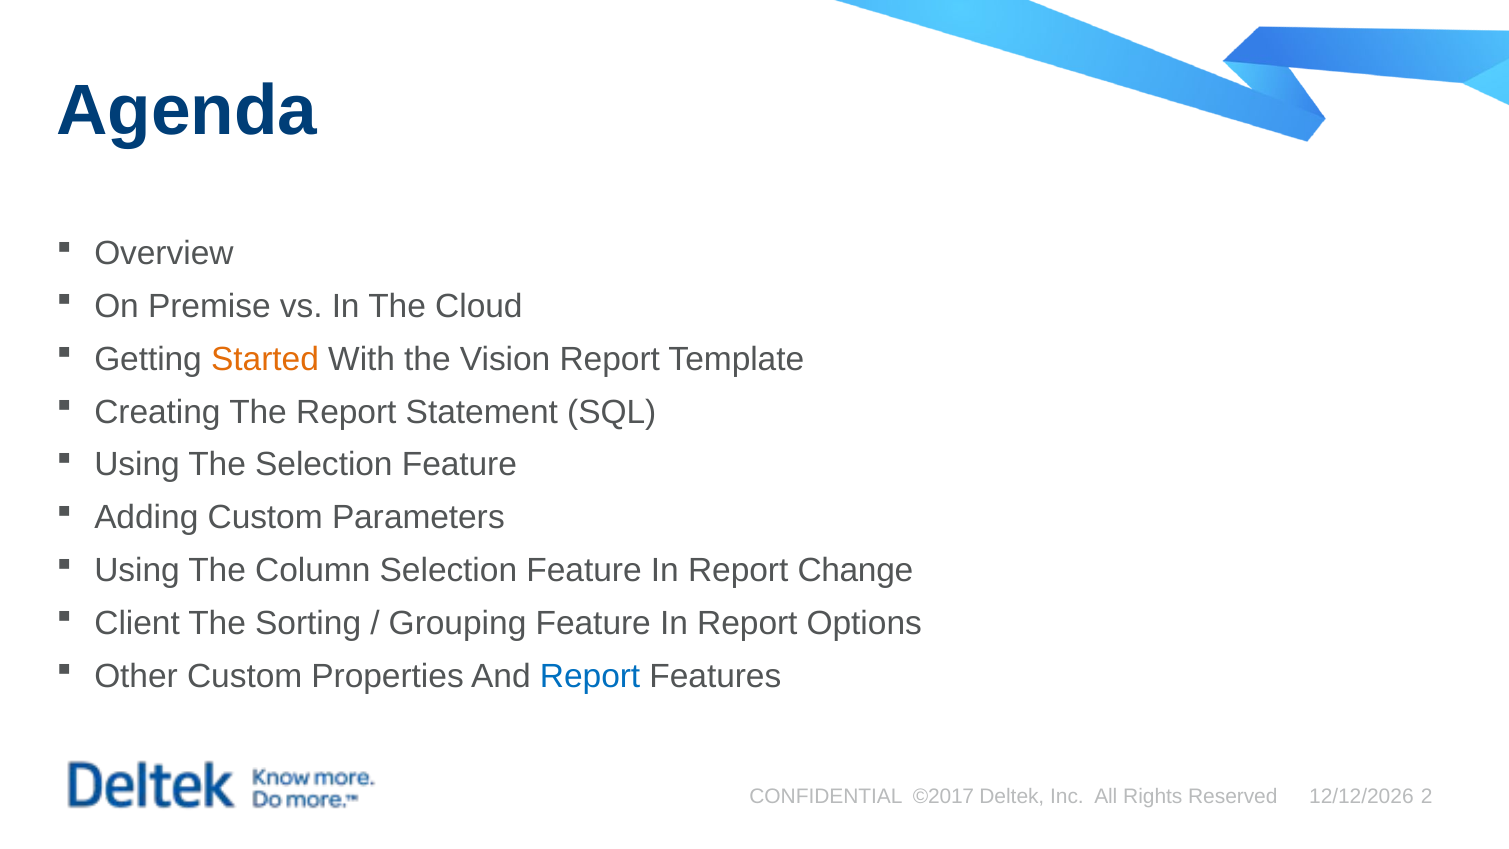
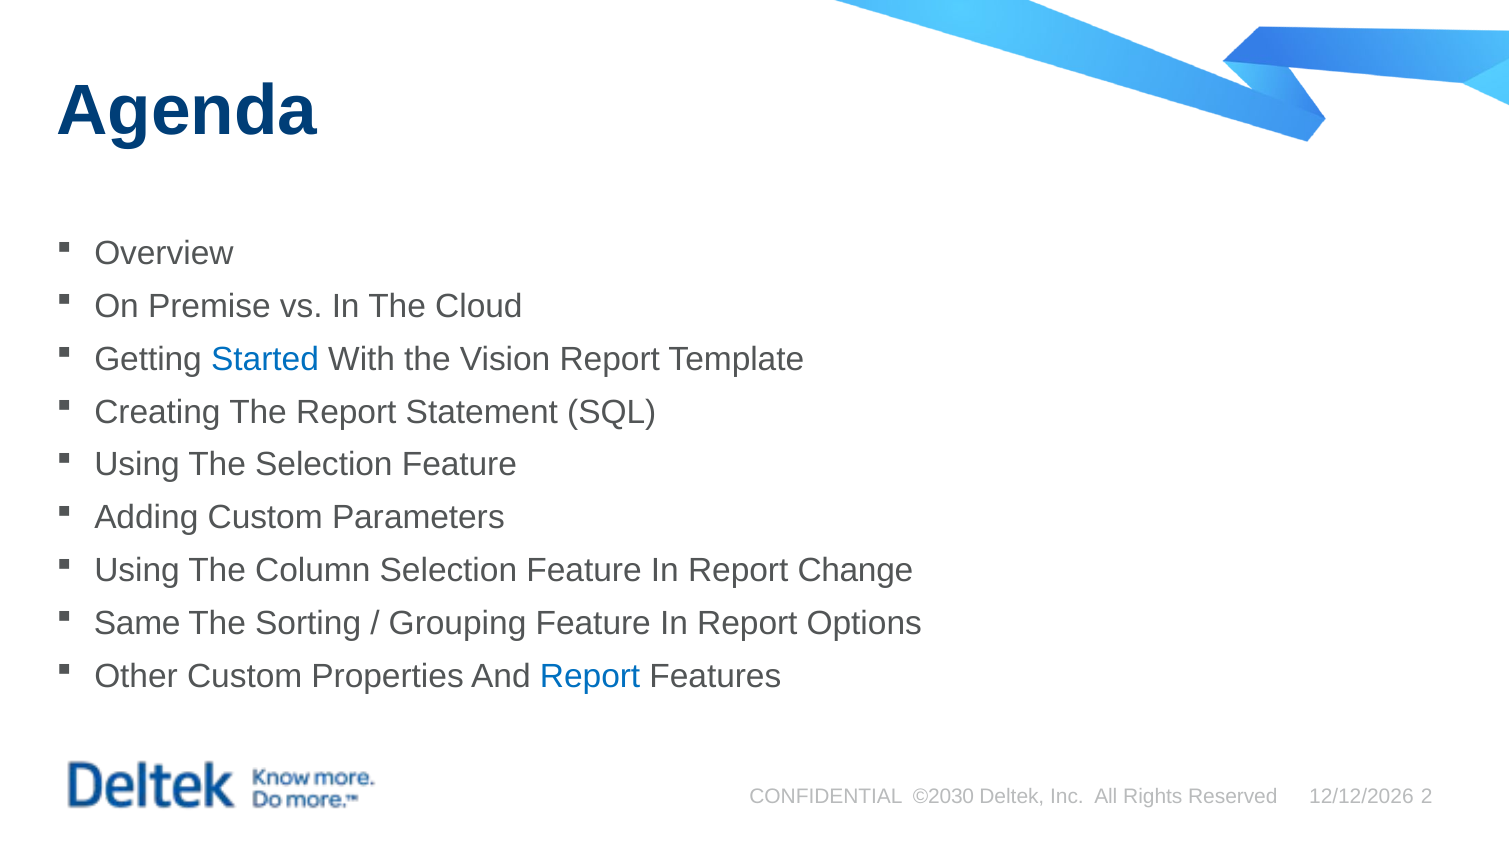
Started colour: orange -> blue (265, 359)
Client: Client -> Same (137, 623)
©2017: ©2017 -> ©2030 (944, 796)
